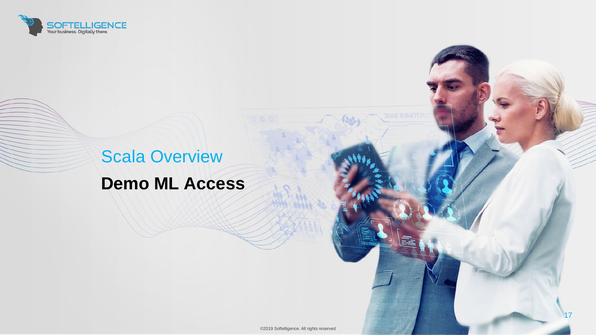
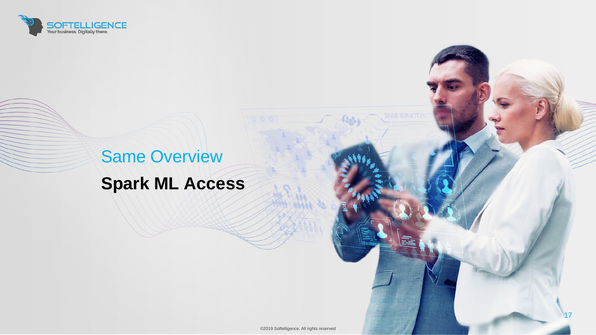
Scala: Scala -> Same (123, 157)
Demo: Demo -> Spark (125, 184)
